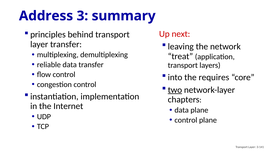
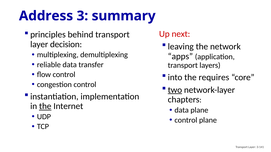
layer transfer: transfer -> decision (66, 44)
treat: treat -> apps (180, 56)
the underline: none -> present (45, 106)
